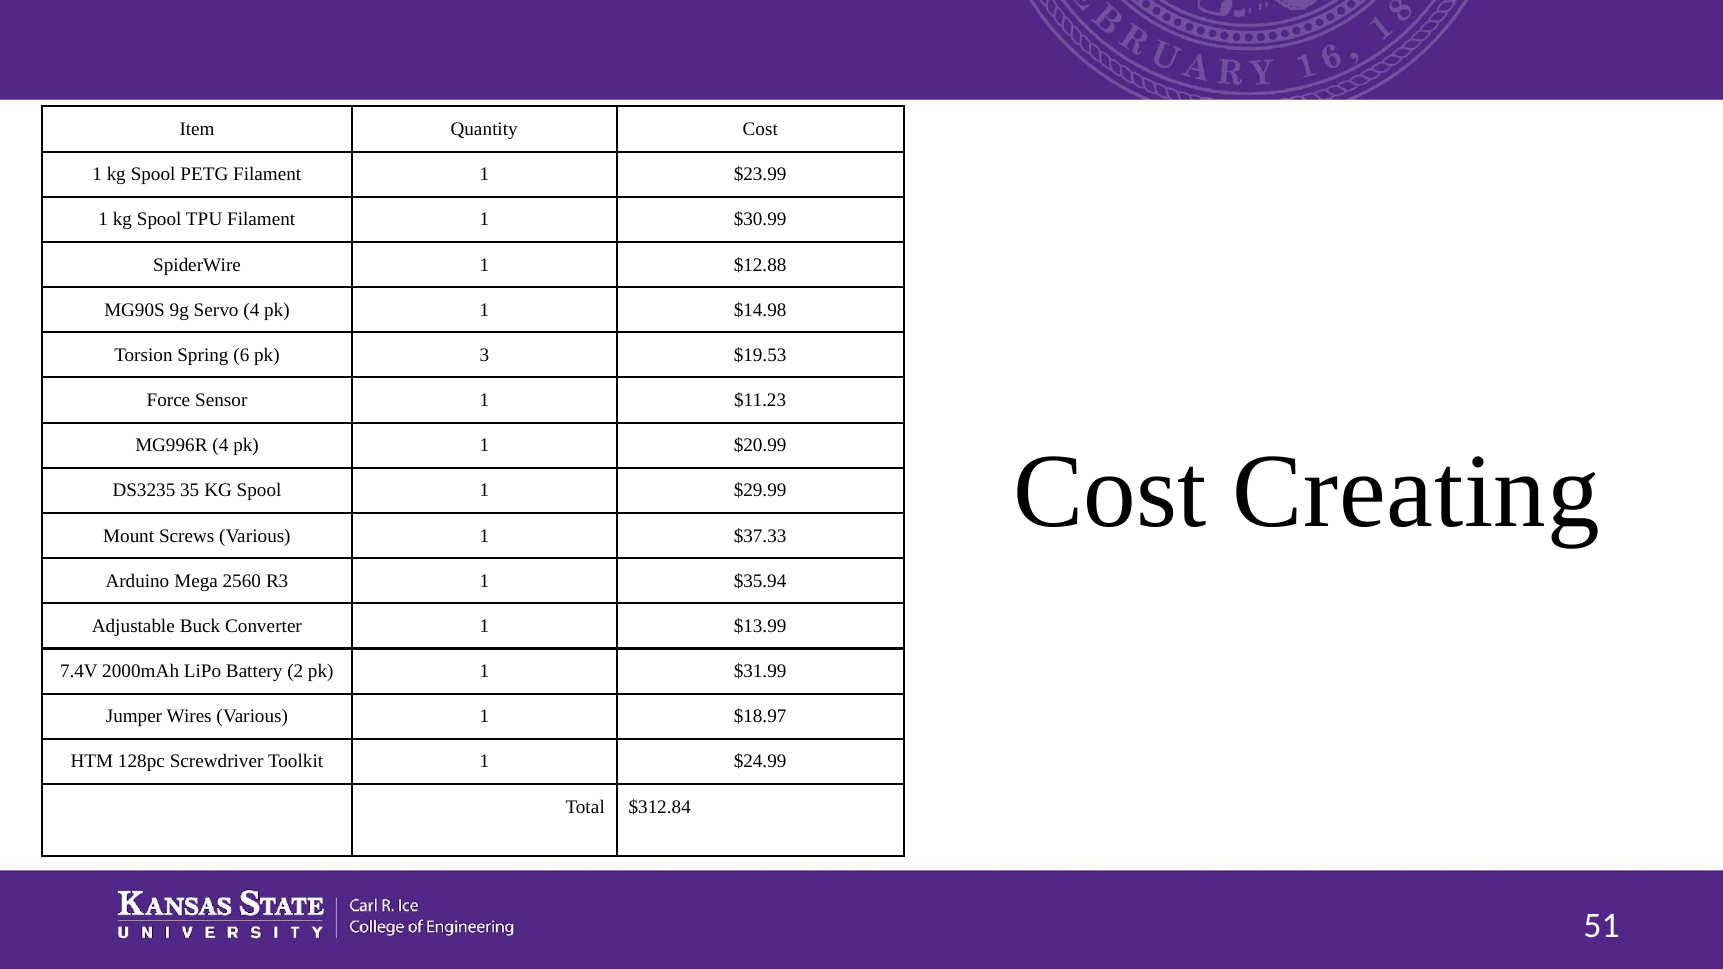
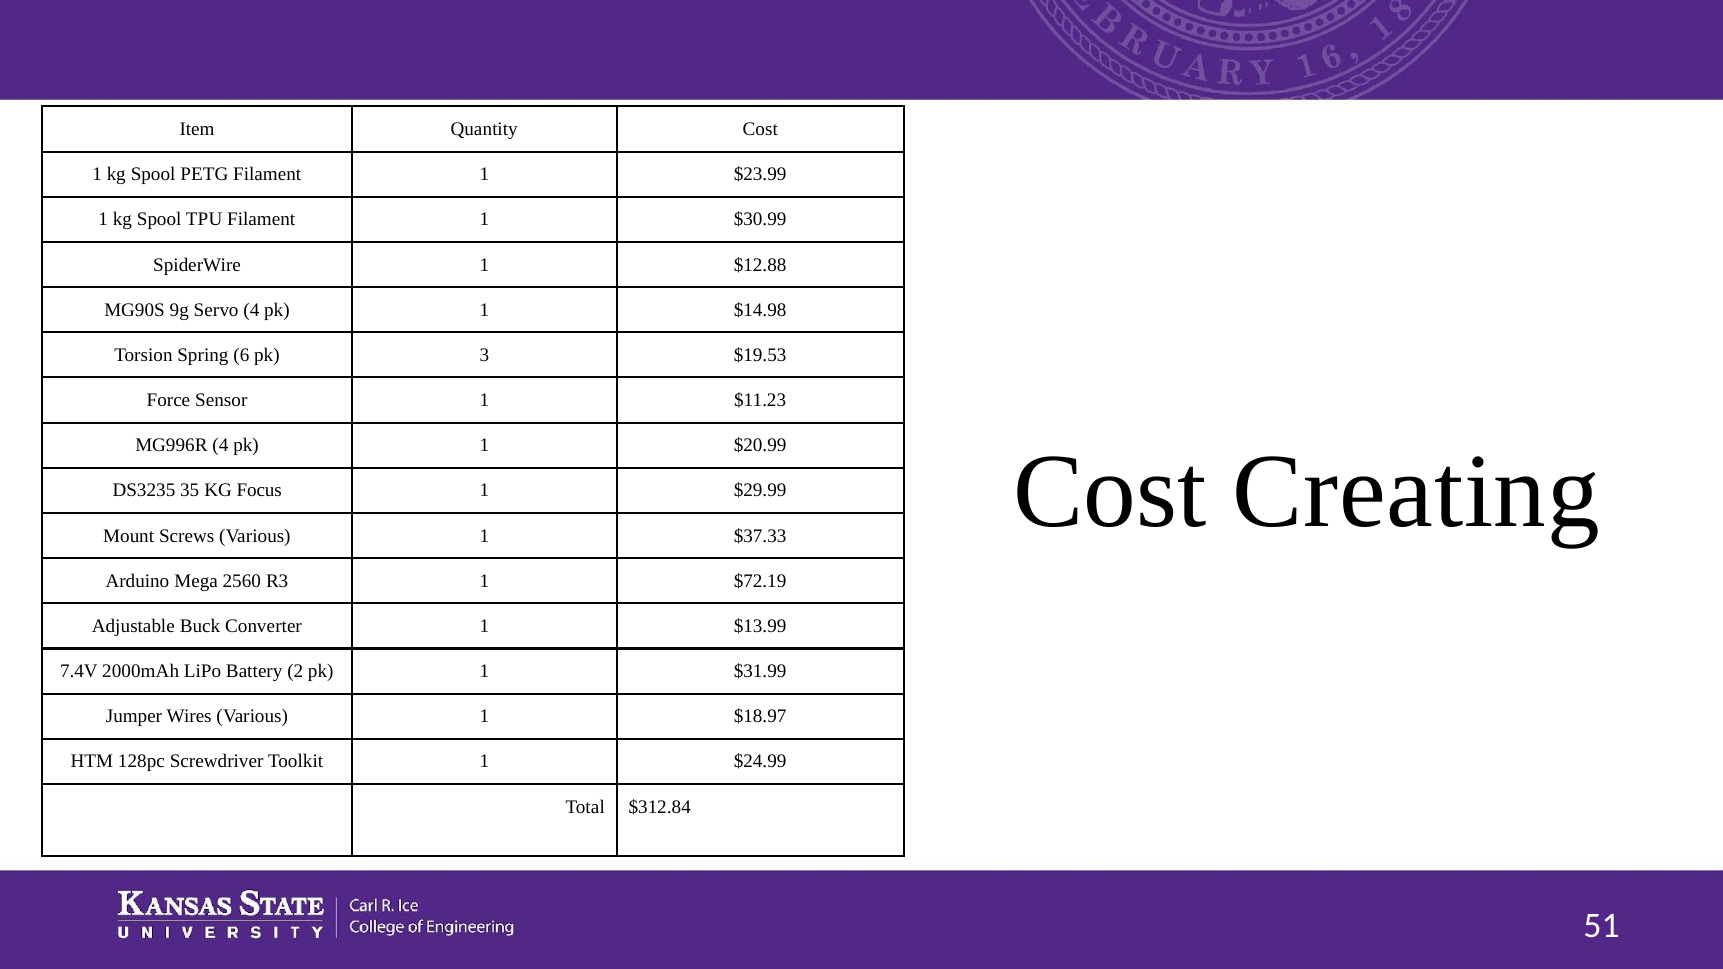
35 KG Spool: Spool -> Focus (259, 491)
$35.94: $35.94 -> $72.19 (760, 581)
